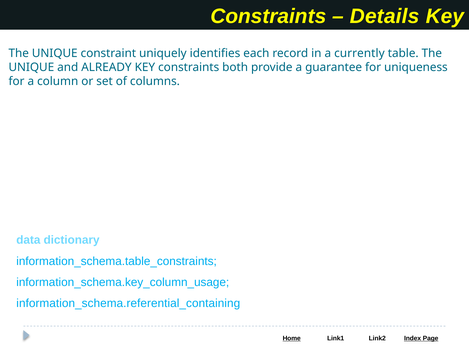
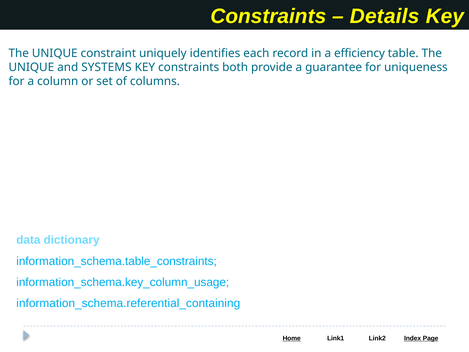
currently: currently -> efficiency (360, 53)
ALREADY: ALREADY -> SYSTEMS (106, 67)
